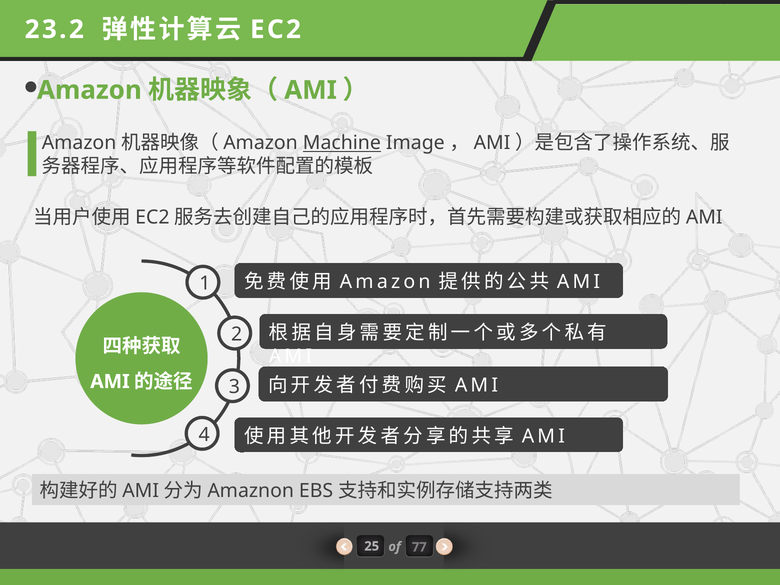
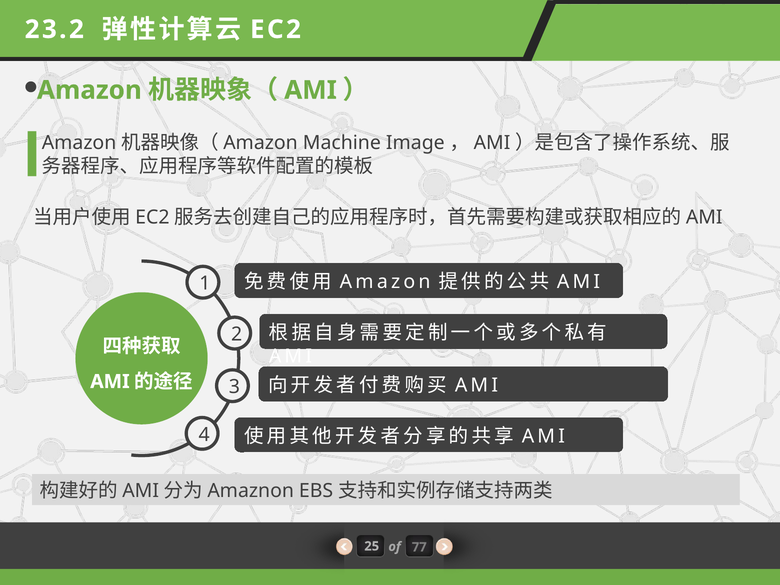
Machine underline: present -> none (342, 143)
